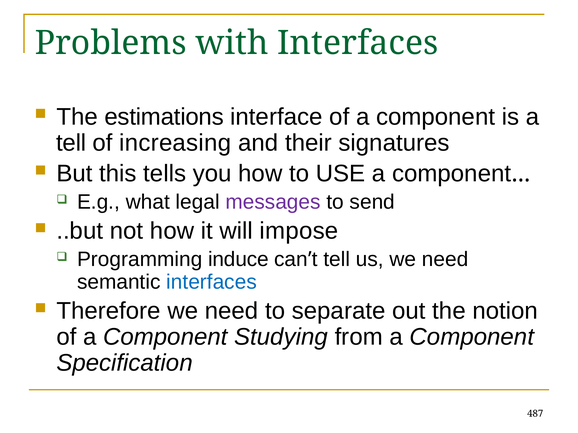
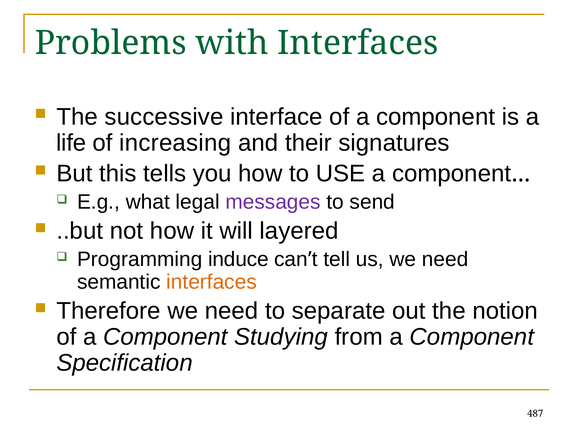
estimations: estimations -> successive (164, 117)
tell: tell -> life (71, 143)
impose: impose -> layered (299, 231)
interfaces colour: blue -> orange (212, 282)
